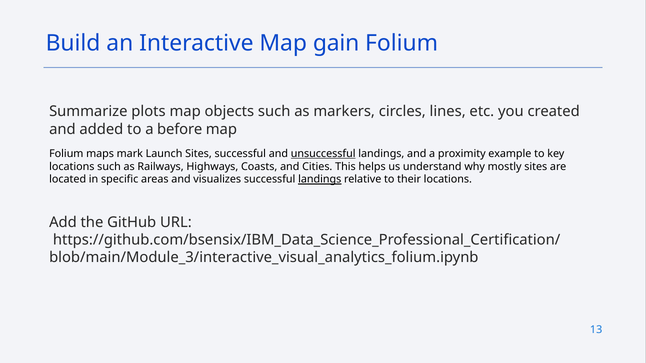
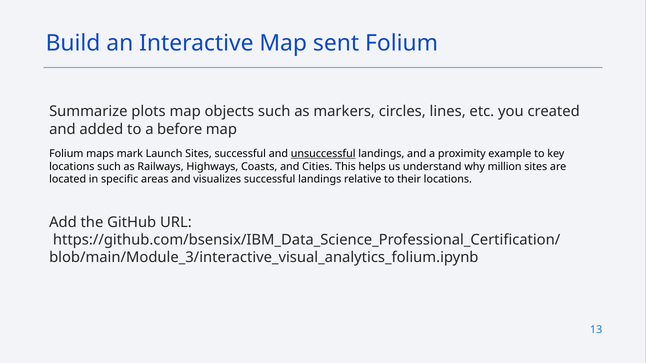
gain: gain -> sent (336, 43)
mostly: mostly -> million (505, 167)
landings underline: present -> none (320, 180)
